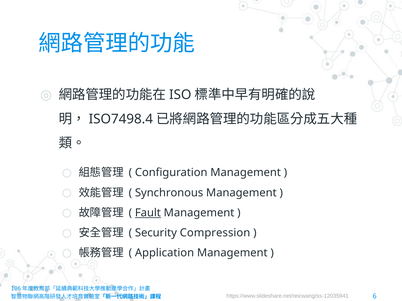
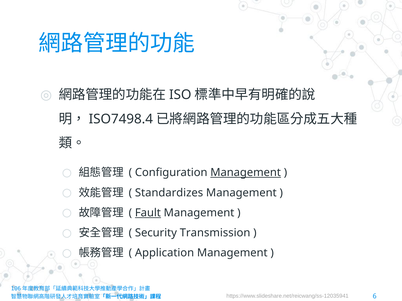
Management underline: none -> present (246, 173)
Synchronous: Synchronous -> Standardizes (169, 193)
Compression: Compression -> Transmission (215, 233)
